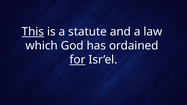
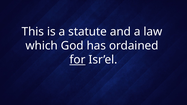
This underline: present -> none (33, 32)
